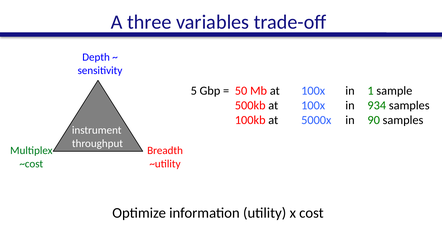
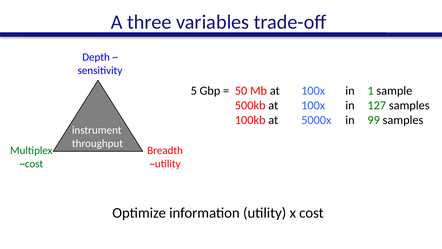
934: 934 -> 127 (377, 105)
90: 90 -> 99 (374, 120)
